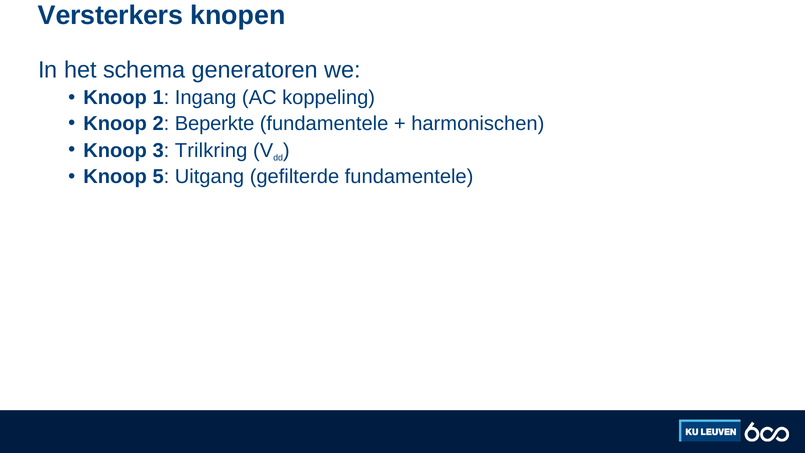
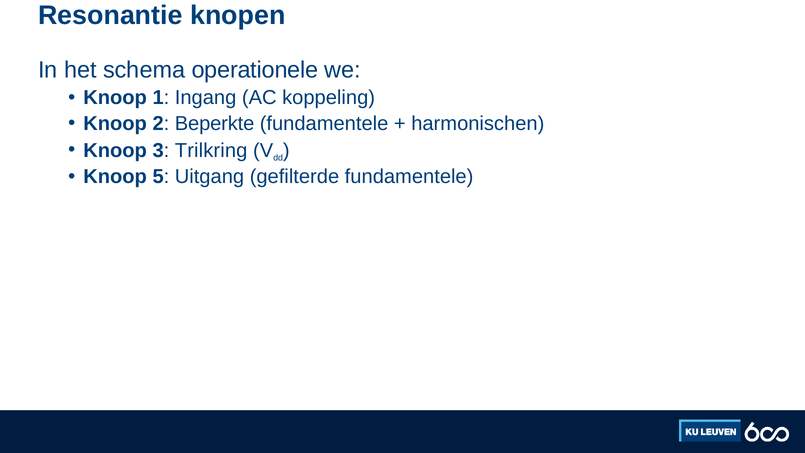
Versterkers: Versterkers -> Resonantie (110, 15)
generatoren: generatoren -> operationele (255, 70)
